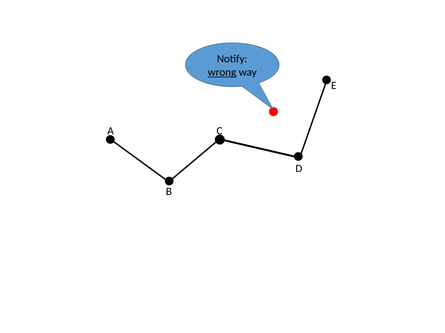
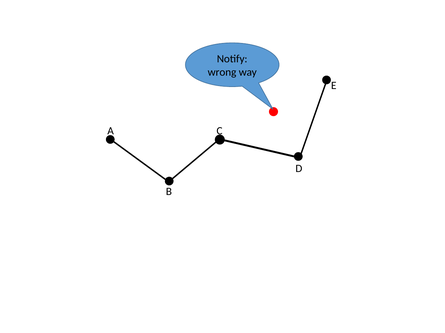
wrong underline: present -> none (222, 72)
